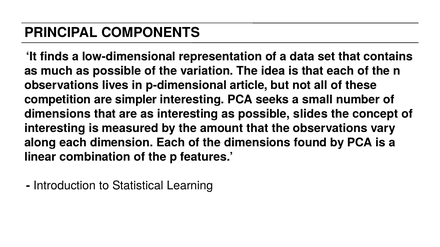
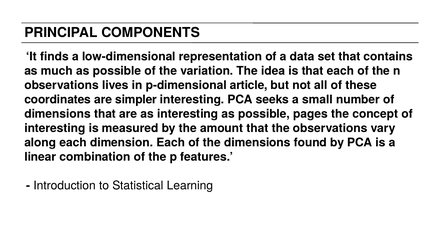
competition: competition -> coordinates (58, 100)
slides: slides -> pages (311, 114)
